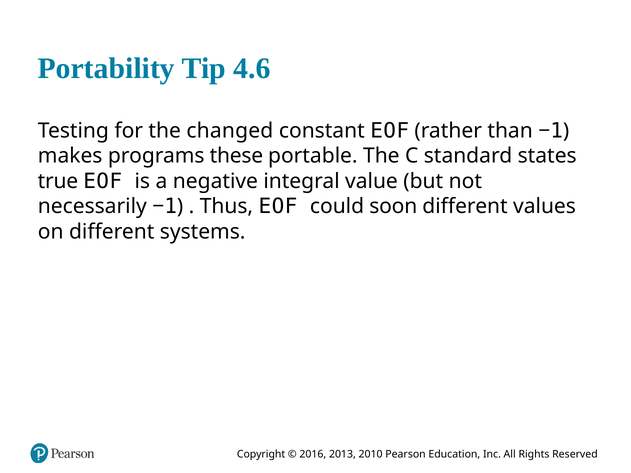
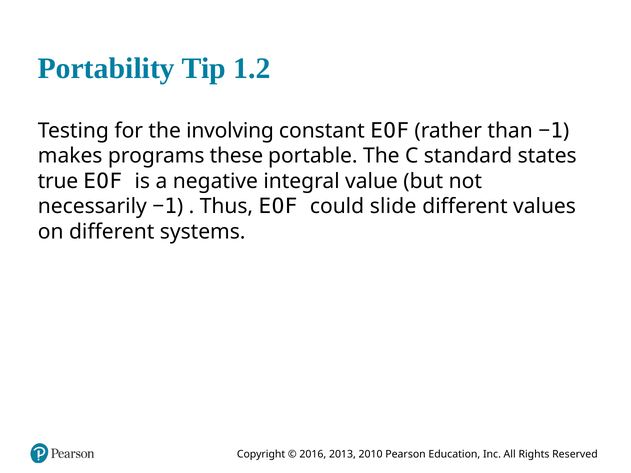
4.6: 4.6 -> 1.2 (252, 68)
changed: changed -> involving (230, 131)
soon: soon -> slide (393, 207)
